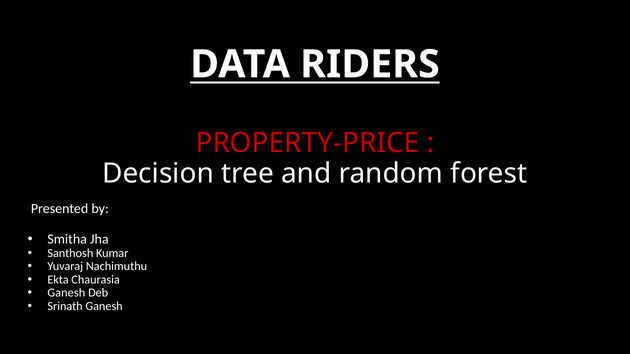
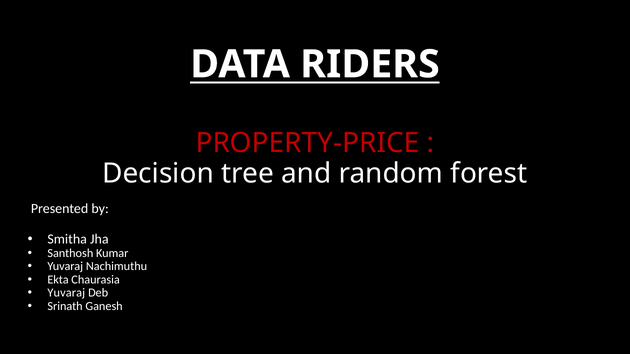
Ganesh: Ganesh -> Yuvaraj (66, 293)
